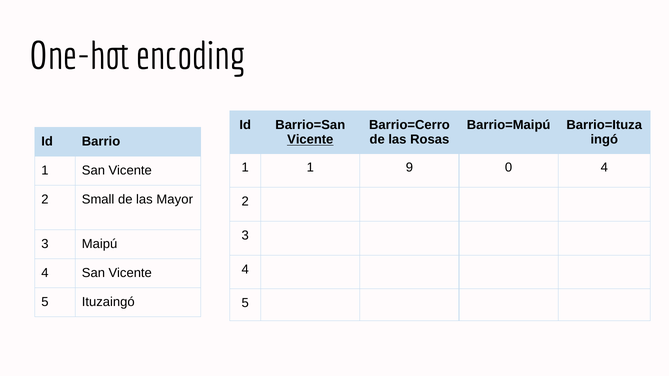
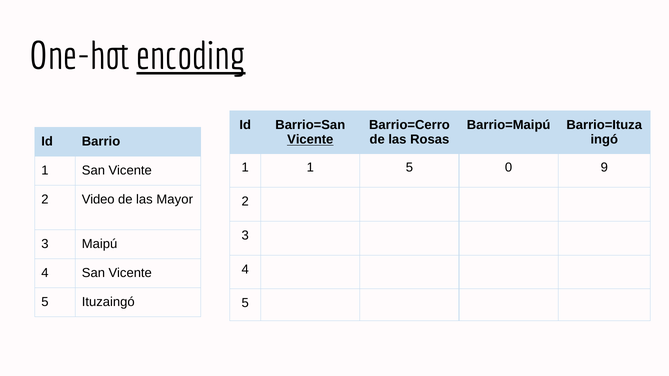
encoding underline: none -> present (191, 57)
1 9: 9 -> 5 (409, 168)
0 4: 4 -> 9 (604, 168)
Small: Small -> Video (98, 200)
